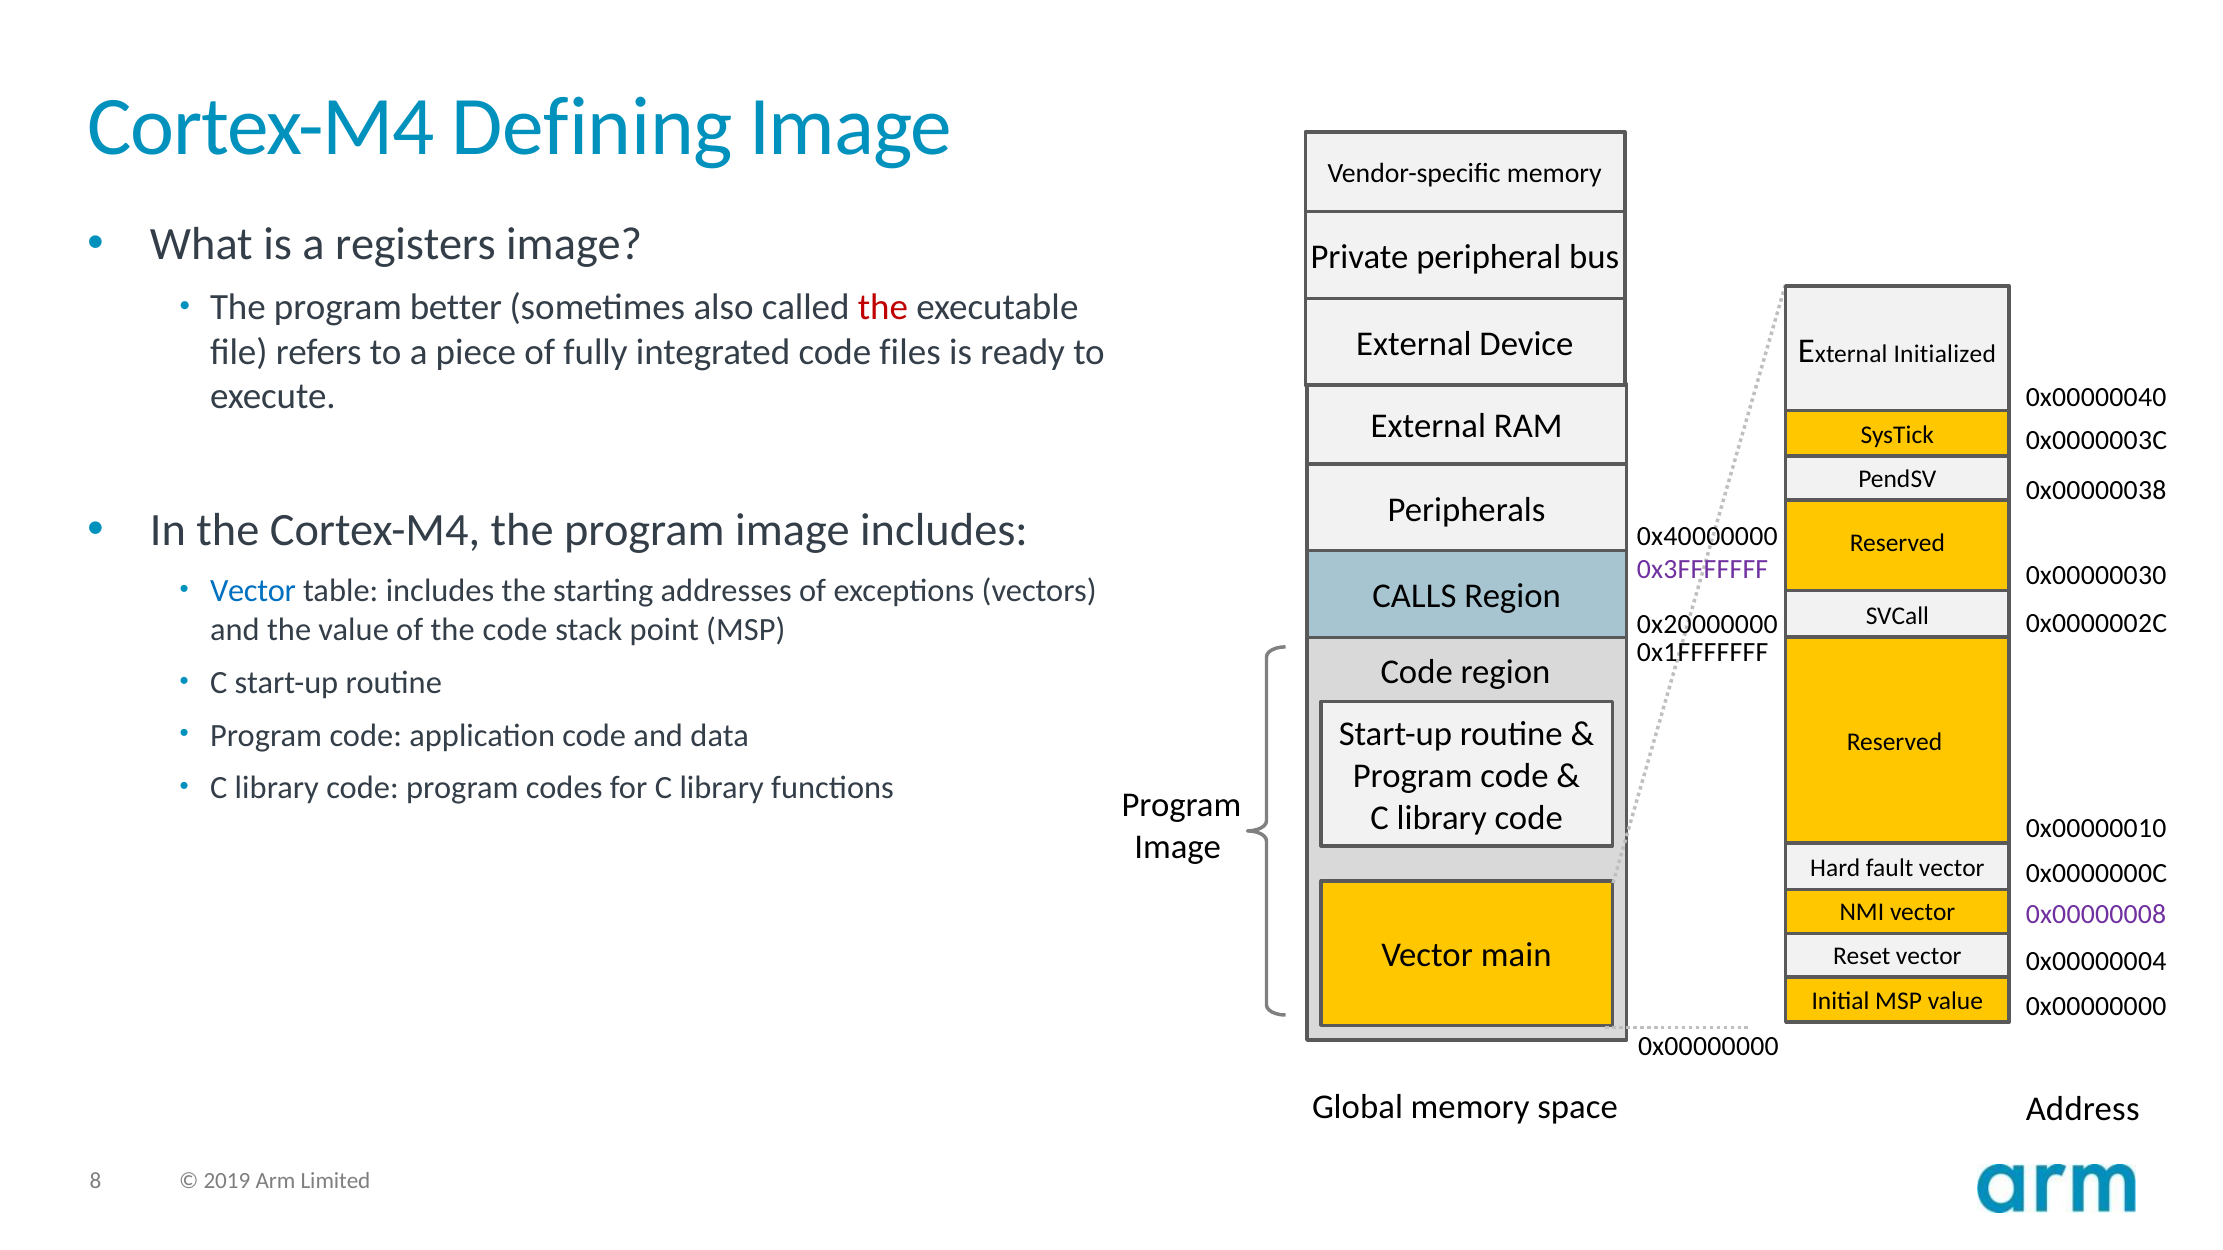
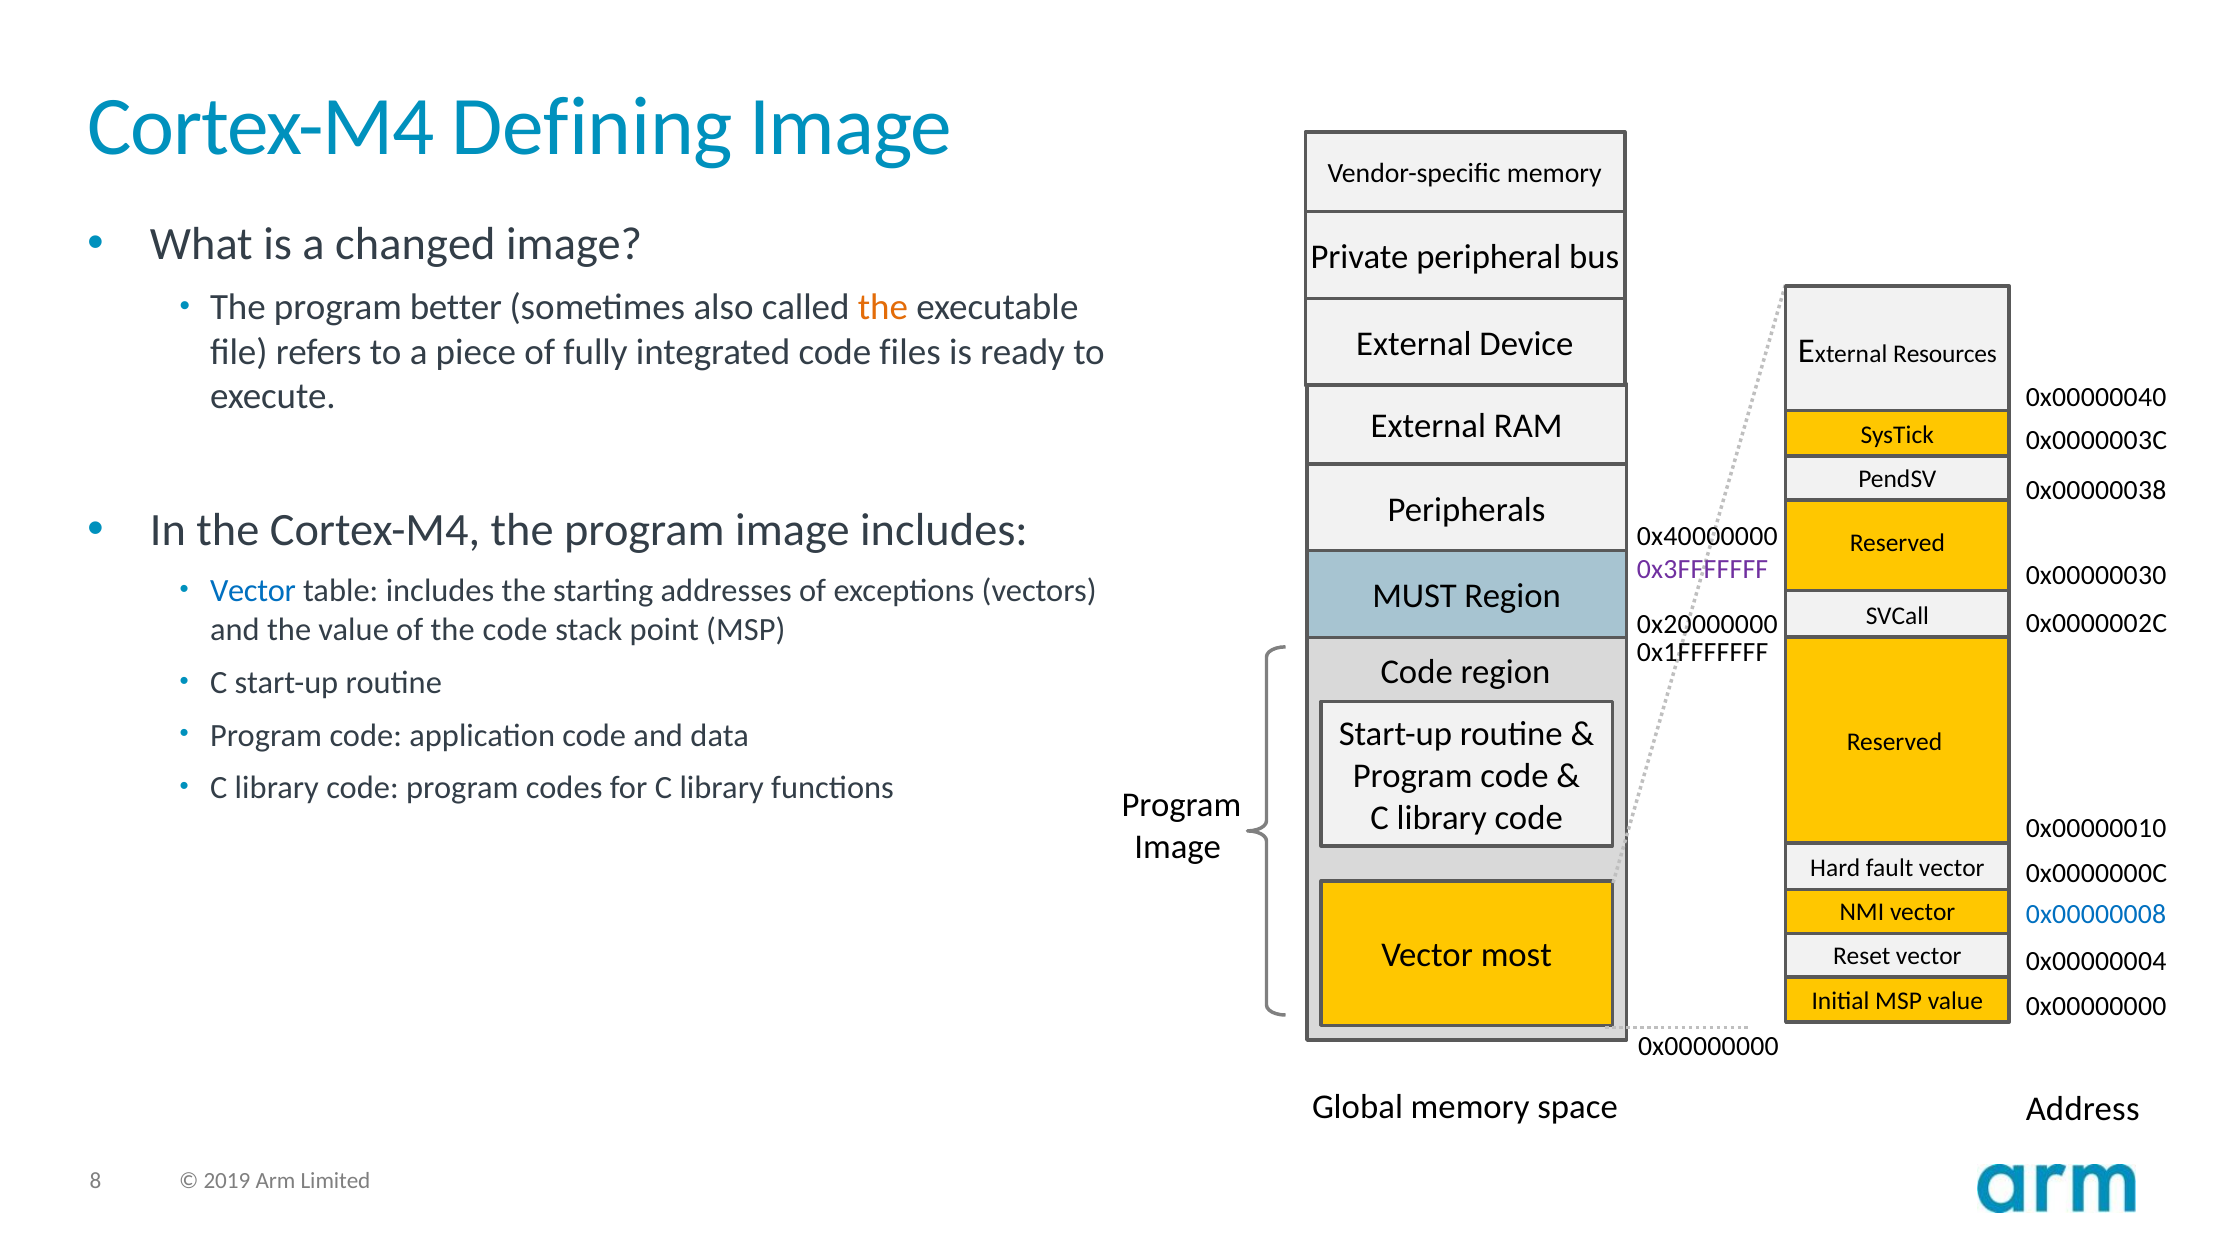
registers: registers -> changed (415, 245)
the colour: red -> orange (883, 308)
Initialized: Initialized -> Resources (1945, 354)
CALLS: CALLS -> MUST (1415, 597)
0x00000008 colour: purple -> blue (2096, 915)
main: main -> most (1516, 956)
